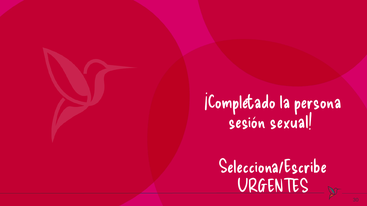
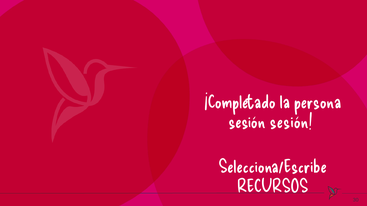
sesión sexual: sexual -> sesión (291, 122)
URGENTES: URGENTES -> RECURSOS (273, 187)
